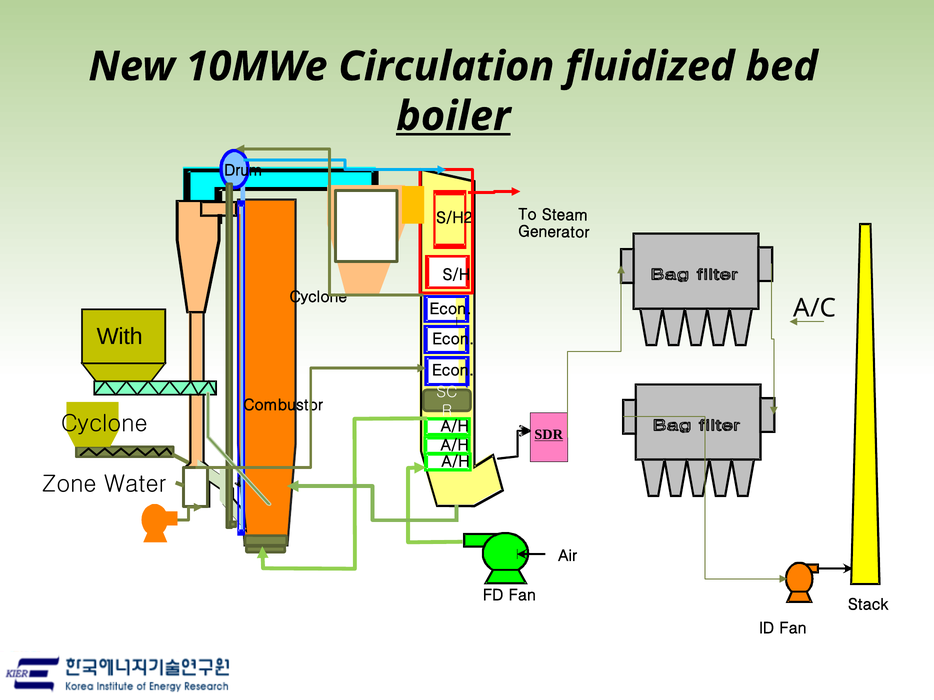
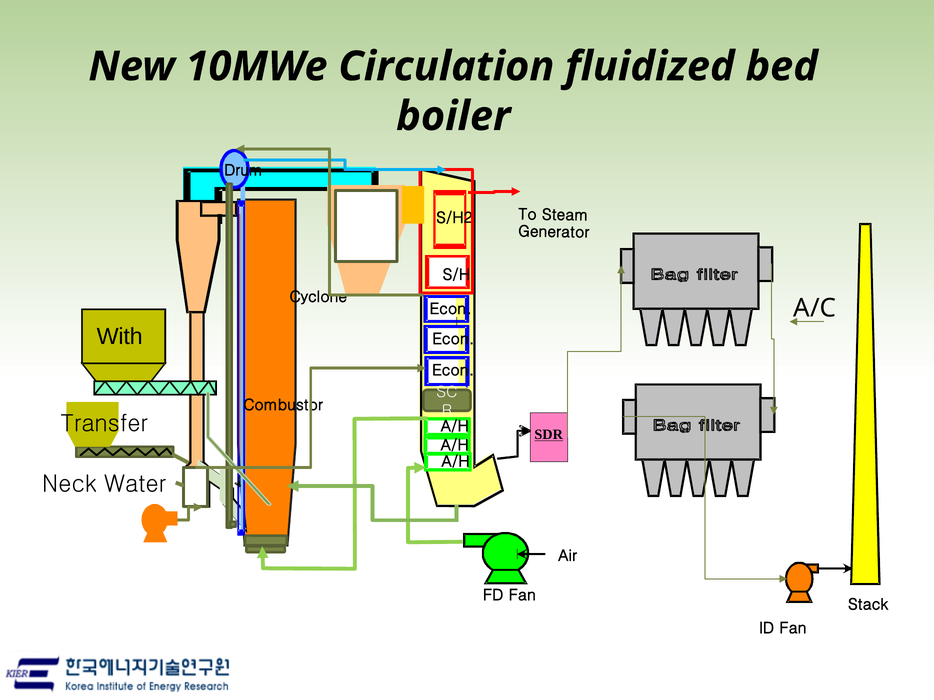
boiler underline: present -> none (453, 116)
Cyclone: Cyclone -> Transfer (104, 424)
Zone: Zone -> Neck (69, 485)
